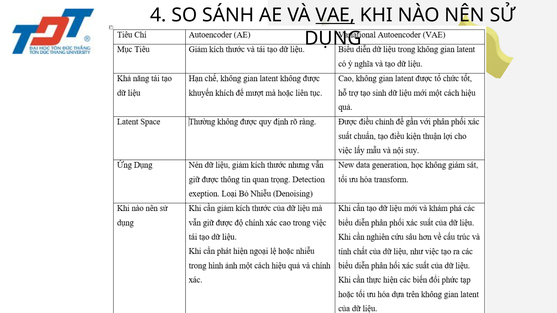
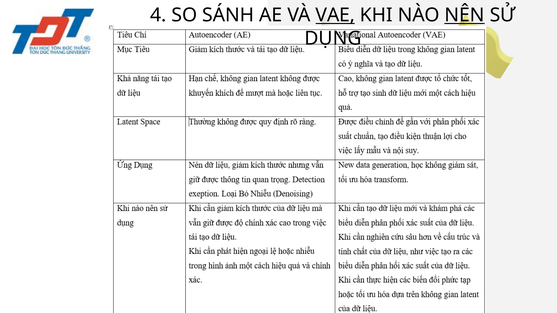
NÊN underline: none -> present (465, 15)
